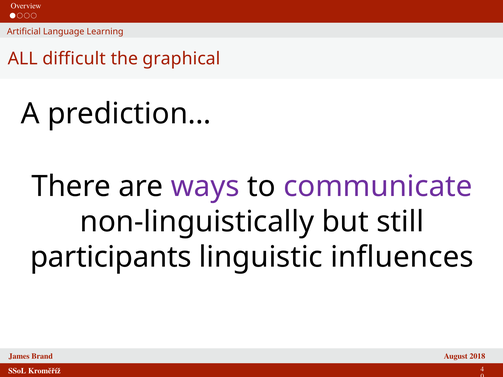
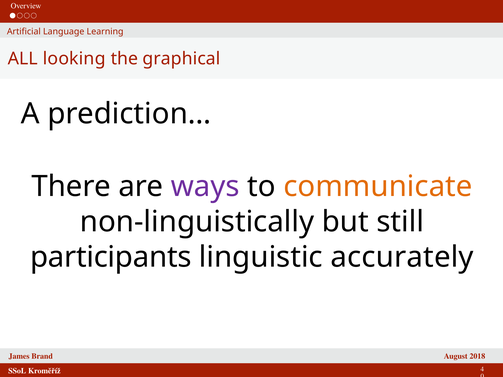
difficult: difficult -> looking (74, 59)
communicate colour: purple -> orange (378, 187)
influences: influences -> accurately (402, 257)
